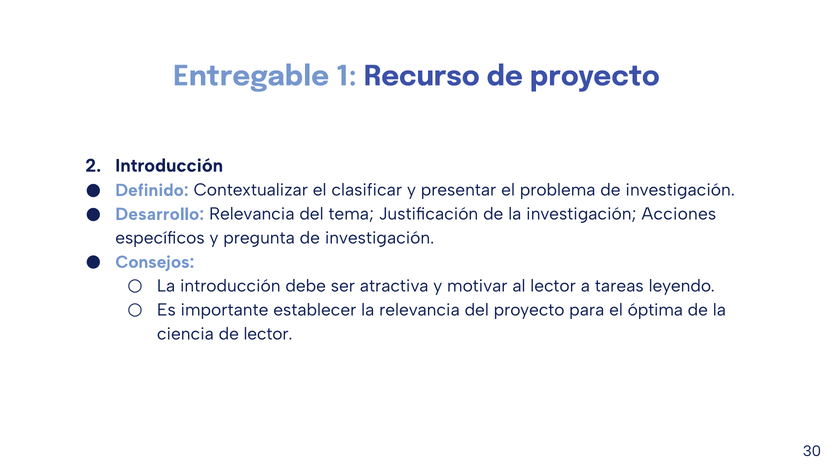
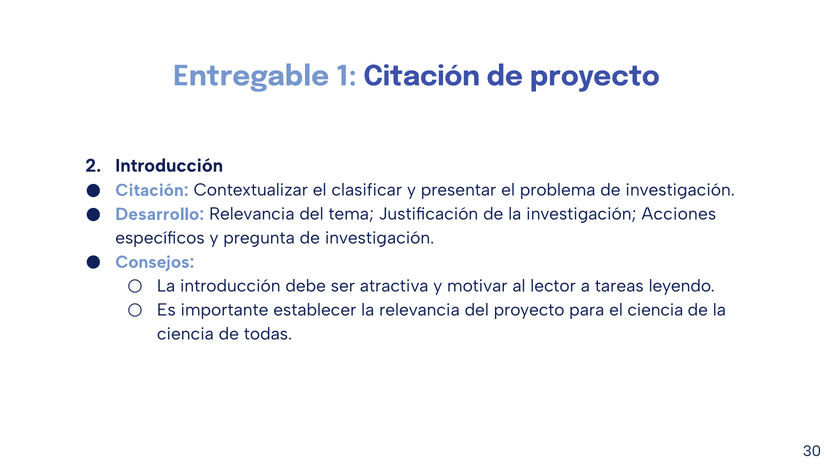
1 Recurso: Recurso -> Citación (422, 76)
Definido: Definido -> Citación (152, 190)
el óptima: óptima -> ciencia (655, 310)
de lector: lector -> todas (268, 334)
